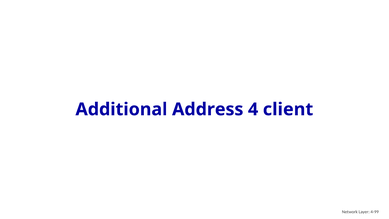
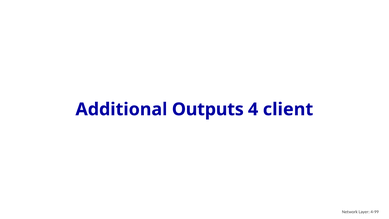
Address: Address -> Outputs (208, 109)
